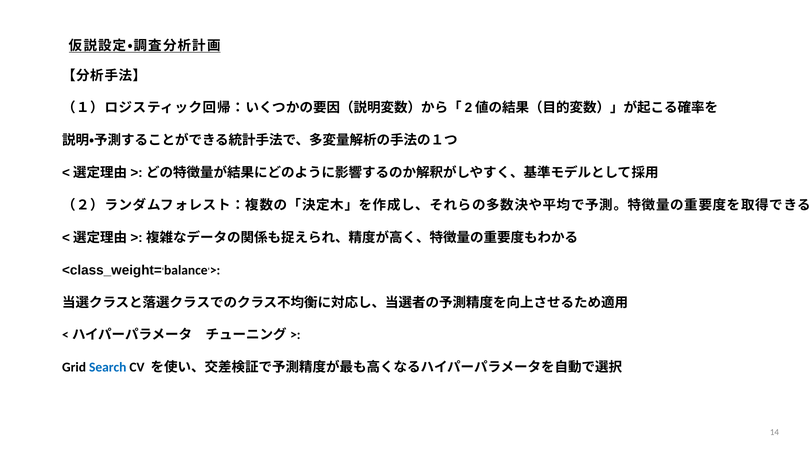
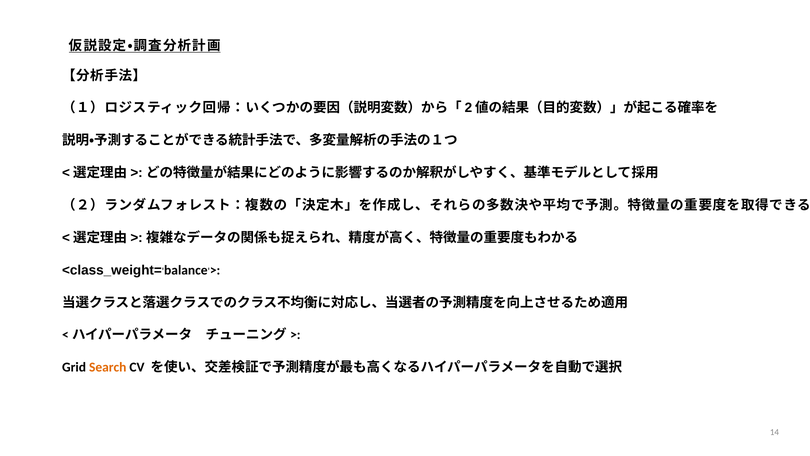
Search colour: blue -> orange (108, 367)
